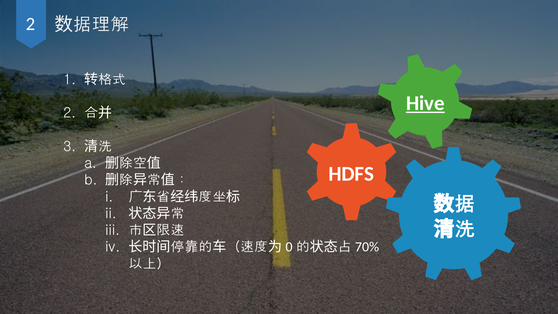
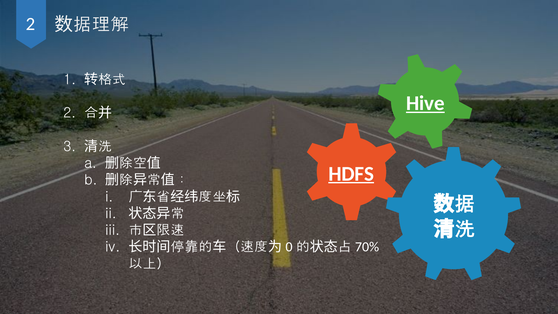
HDFS underline: none -> present (351, 174)
